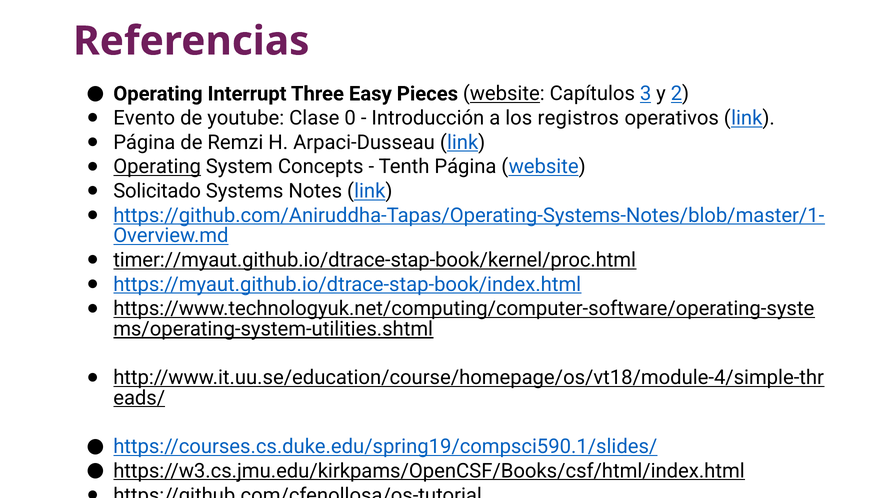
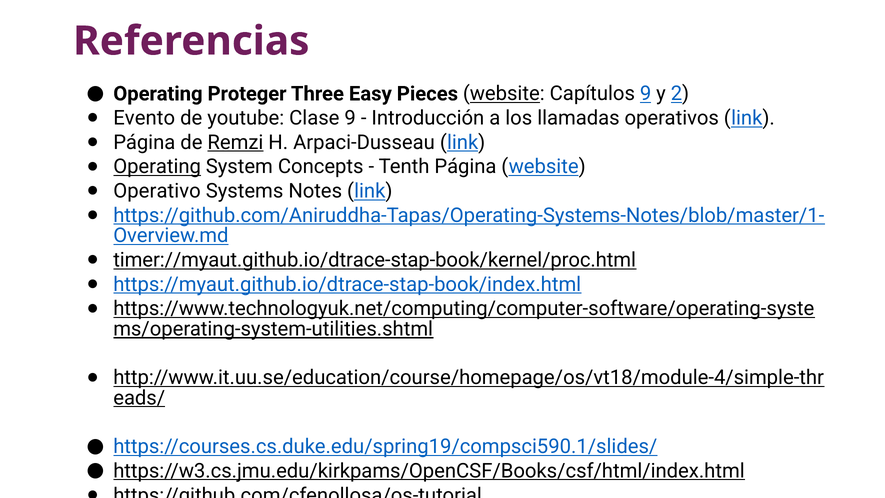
Interrupt: Interrupt -> Proteger (247, 94)
Capítulos 3: 3 -> 9 (646, 94)
Clase 0: 0 -> 9 (350, 118)
registros: registros -> llamadas (578, 118)
Remzi underline: none -> present (235, 142)
Solicitado: Solicitado -> Operativo (157, 191)
